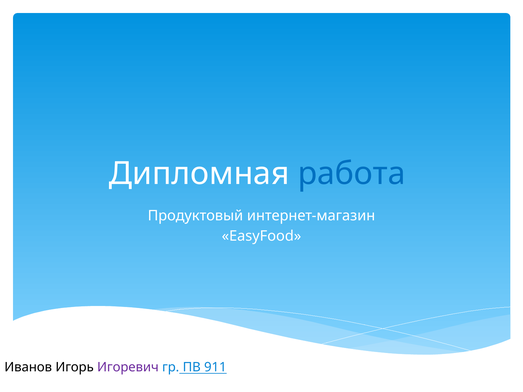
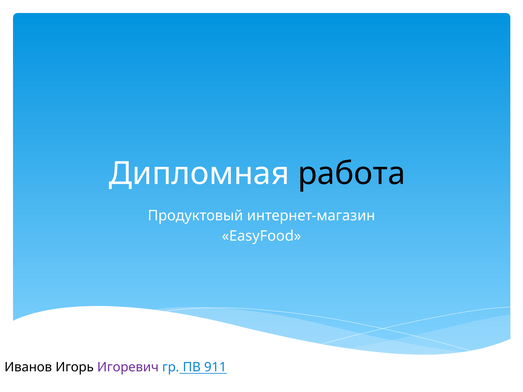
работа colour: blue -> black (352, 174)
